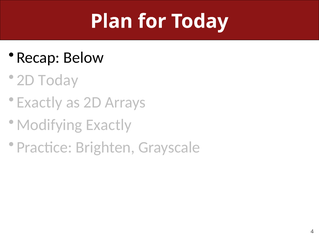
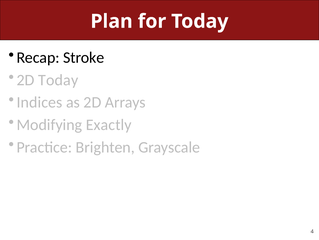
Below: Below -> Stroke (84, 57)
Exactly: Exactly -> Indices (39, 102)
